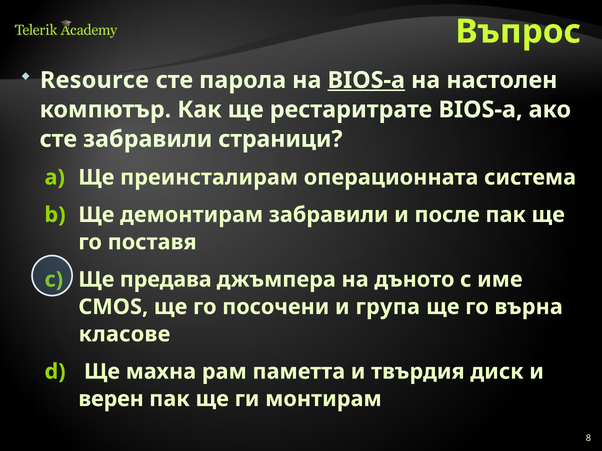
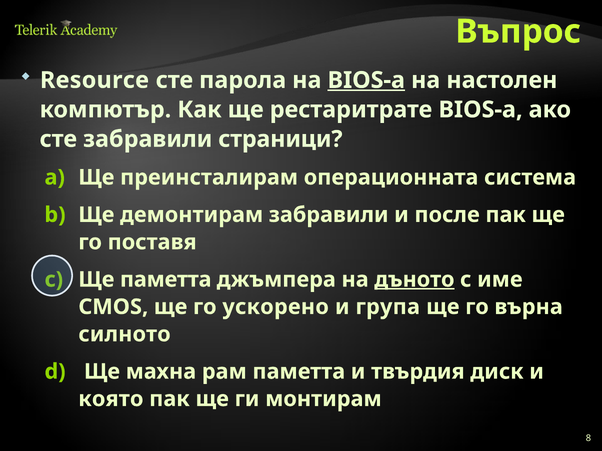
Ще предава: предава -> паметта (166, 280)
дъното underline: none -> present (414, 280)
посочени: посочени -> ускорено (276, 307)
класове: класове -> силното (125, 335)
верен: верен -> която (111, 399)
